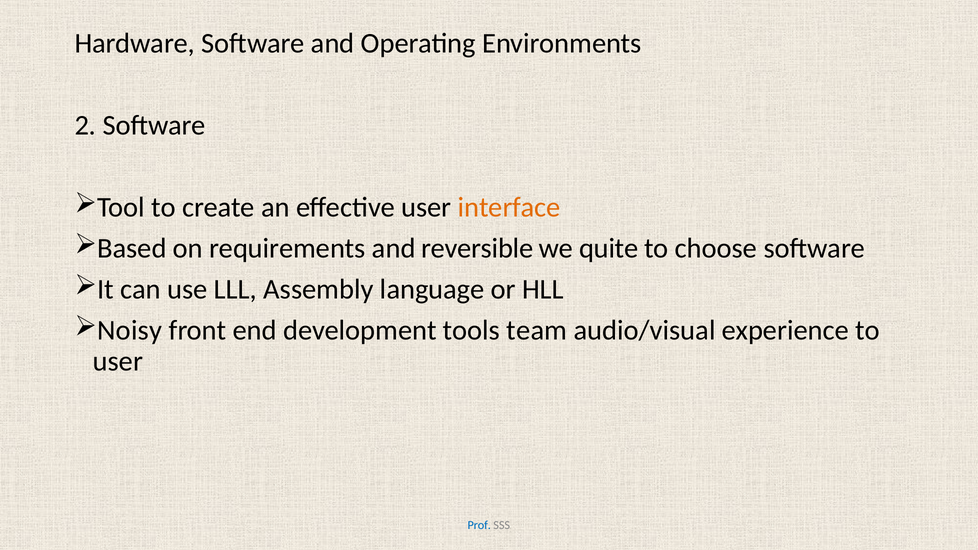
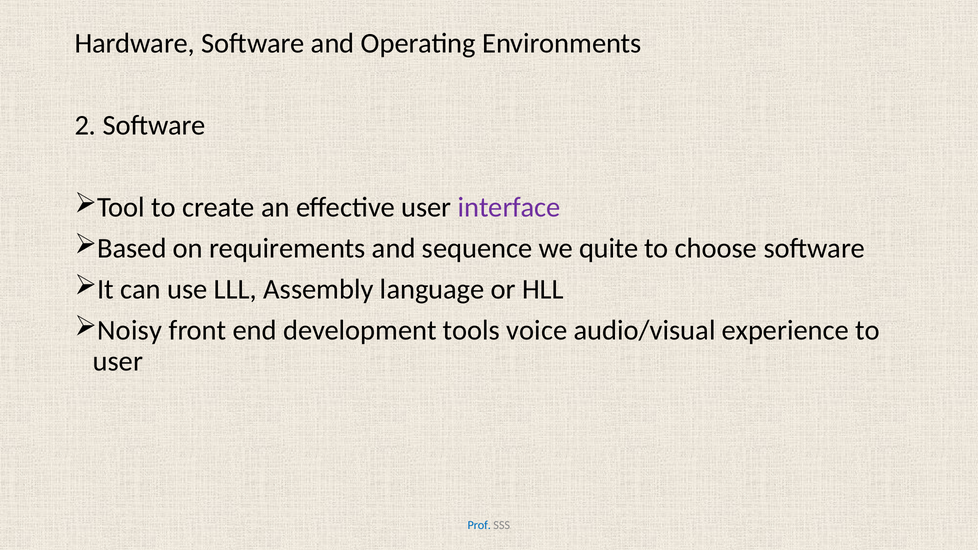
interface colour: orange -> purple (509, 207)
reversible: reversible -> sequence (477, 248)
team: team -> voice (537, 330)
